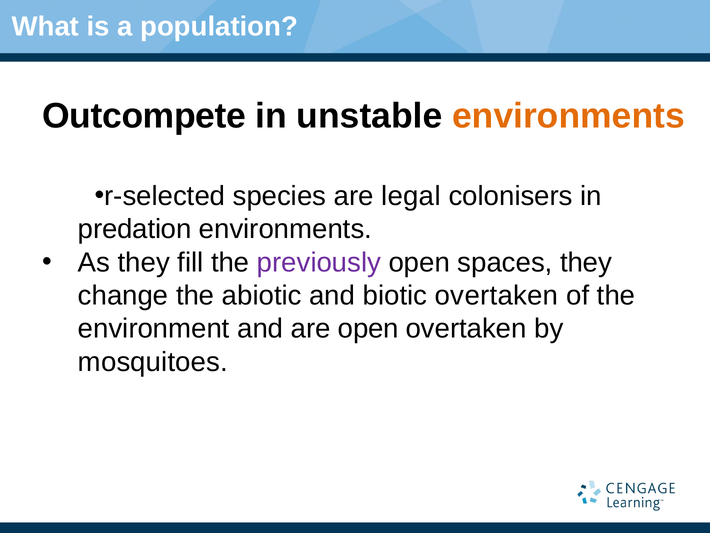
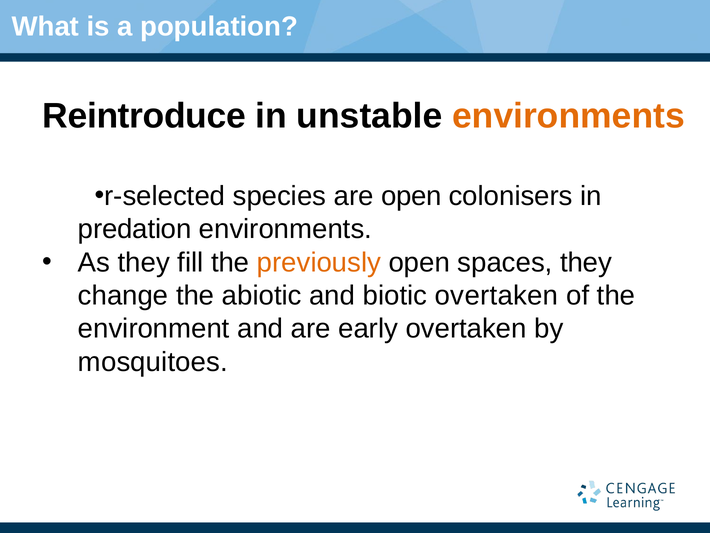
Outcompete: Outcompete -> Reintroduce (144, 116)
are legal: legal -> open (411, 196)
previously colour: purple -> orange (319, 262)
are open: open -> early (368, 329)
